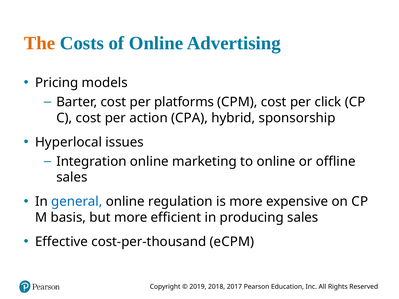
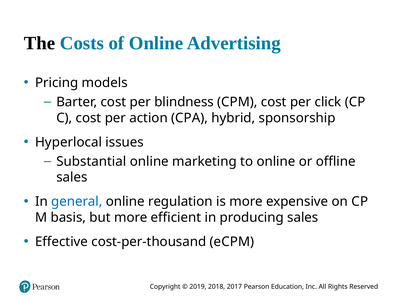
The colour: orange -> black (40, 43)
platforms: platforms -> blindness (184, 102)
Integration: Integration -> Substantial (91, 162)
